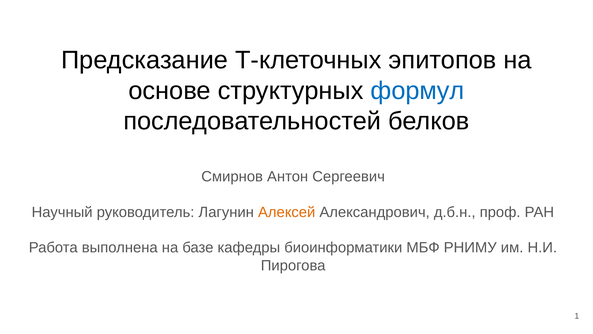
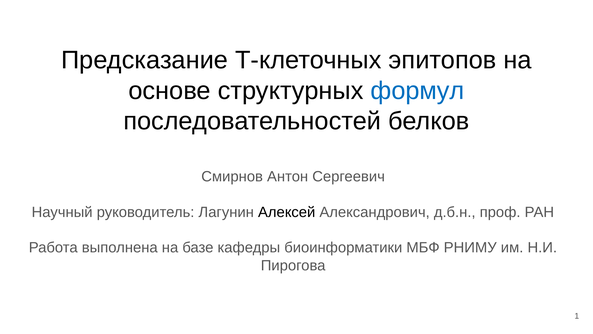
Алексей colour: orange -> black (287, 212)
